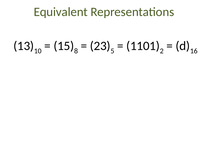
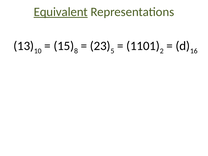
Equivalent underline: none -> present (61, 12)
